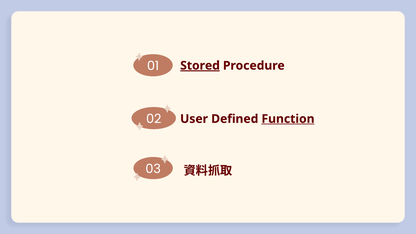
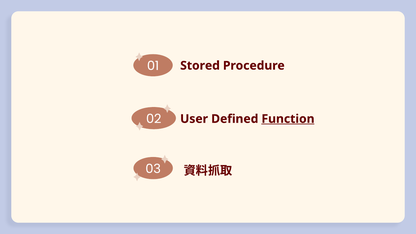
Stored underline: present -> none (200, 66)
